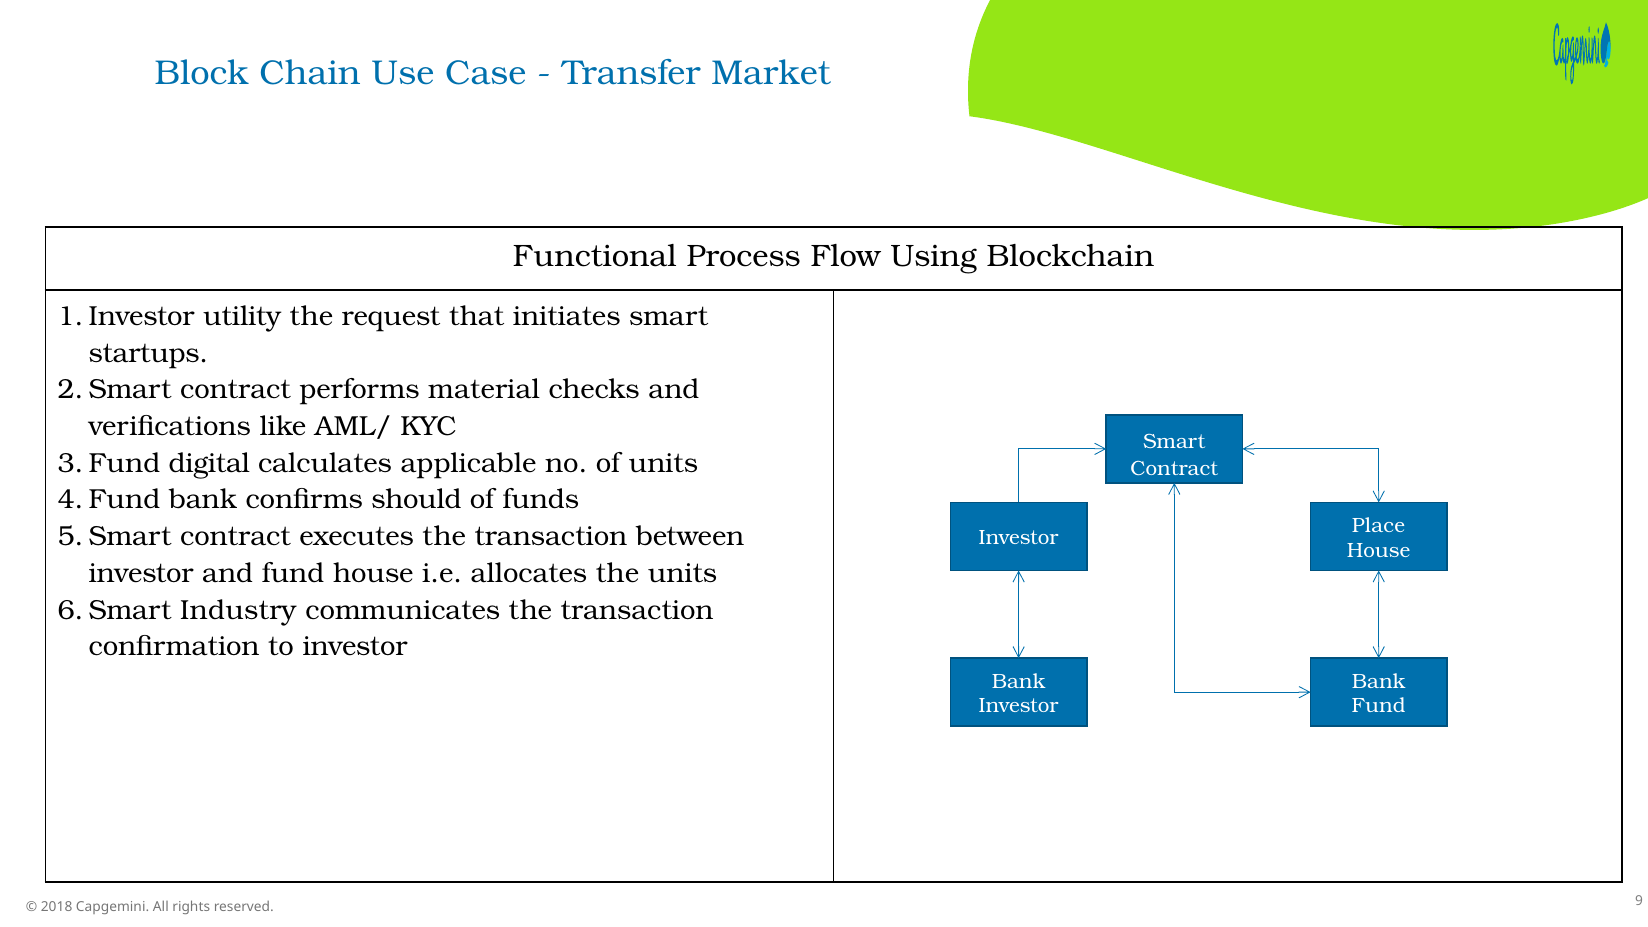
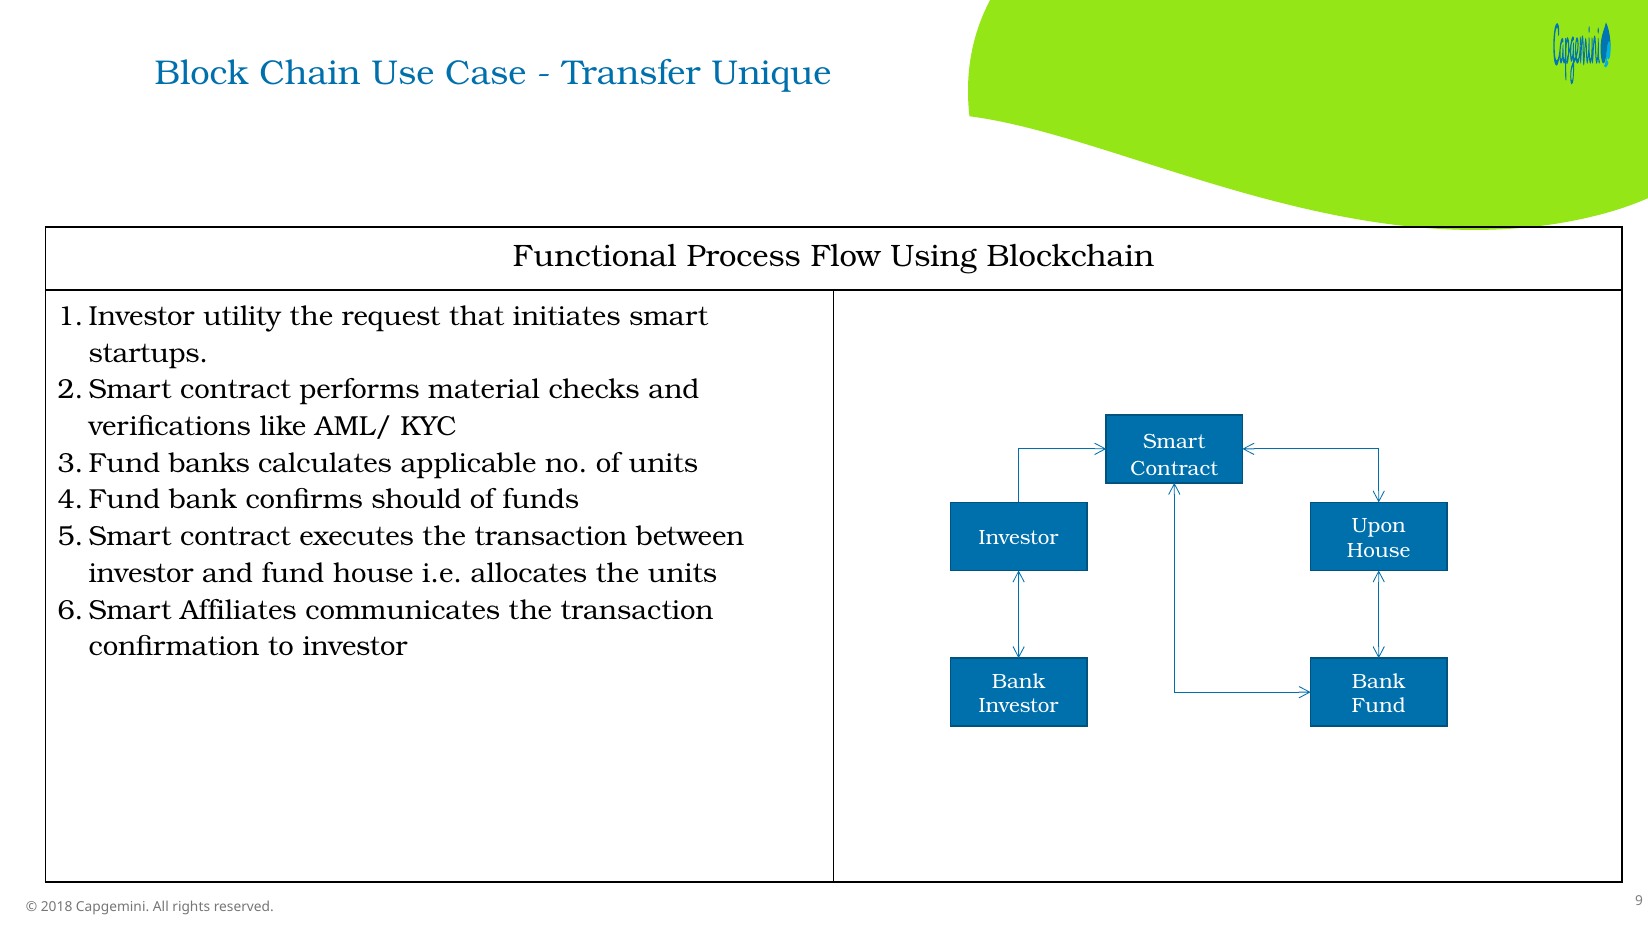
Market: Market -> Unique (771, 73)
digital: digital -> banks (209, 463)
Place: Place -> Upon (1379, 526)
Industry: Industry -> Affiliates (238, 610)
